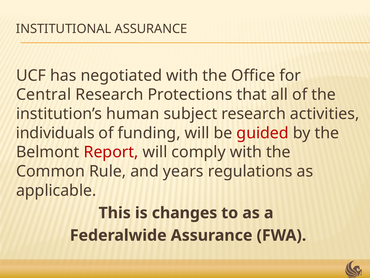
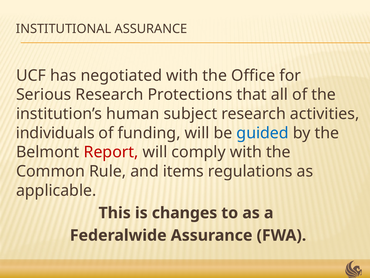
Central: Central -> Serious (44, 95)
guided colour: red -> blue (263, 133)
years: years -> items (183, 171)
